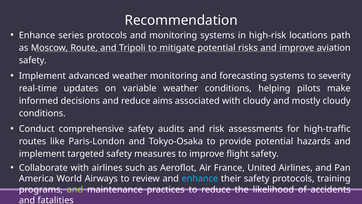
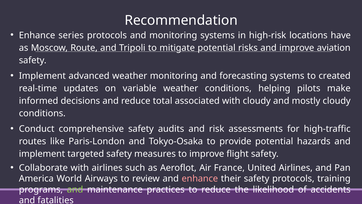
path: path -> have (341, 35)
severity: severity -> created (335, 76)
aims: aims -> total (163, 101)
enhance colour: light blue -> pink (200, 178)
